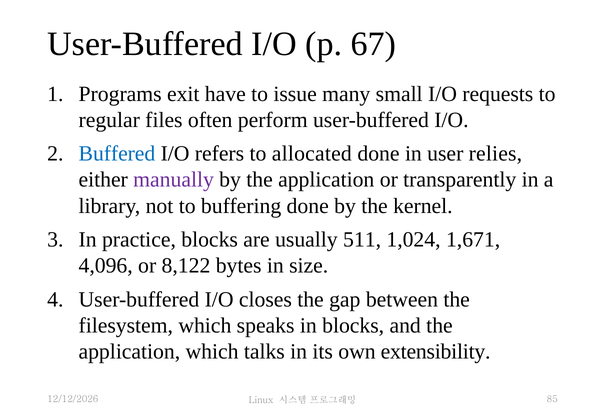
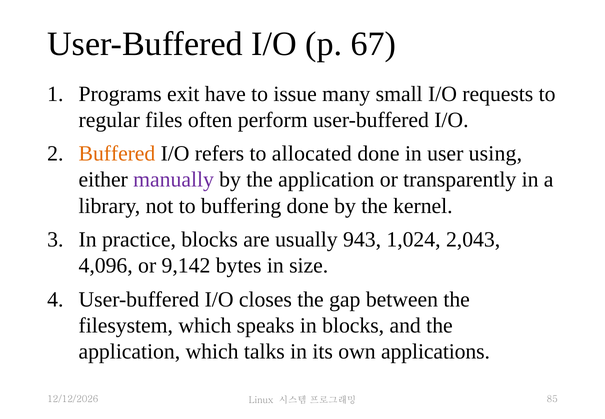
Buffered colour: blue -> orange (117, 154)
relies: relies -> using (495, 154)
511: 511 -> 943 (362, 240)
1,671: 1,671 -> 2,043 (473, 240)
8,122: 8,122 -> 9,142 (186, 266)
extensibility: extensibility -> applications (436, 351)
